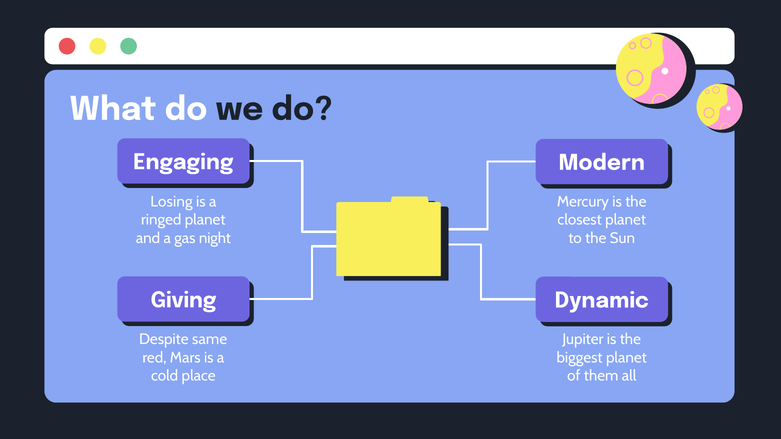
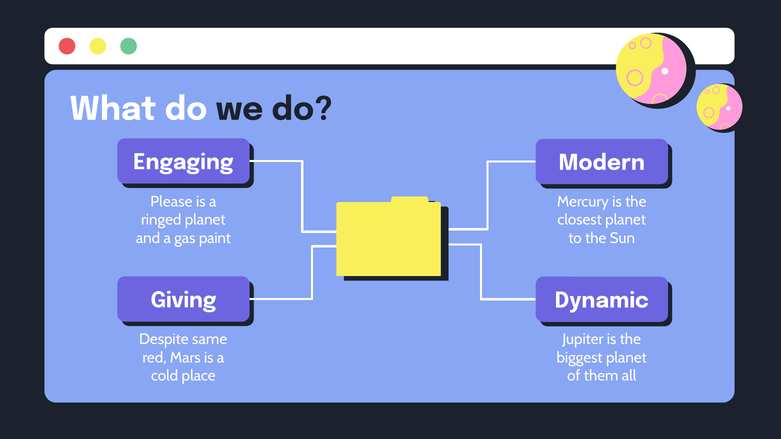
Losing: Losing -> Please (171, 202)
night: night -> paint (215, 238)
